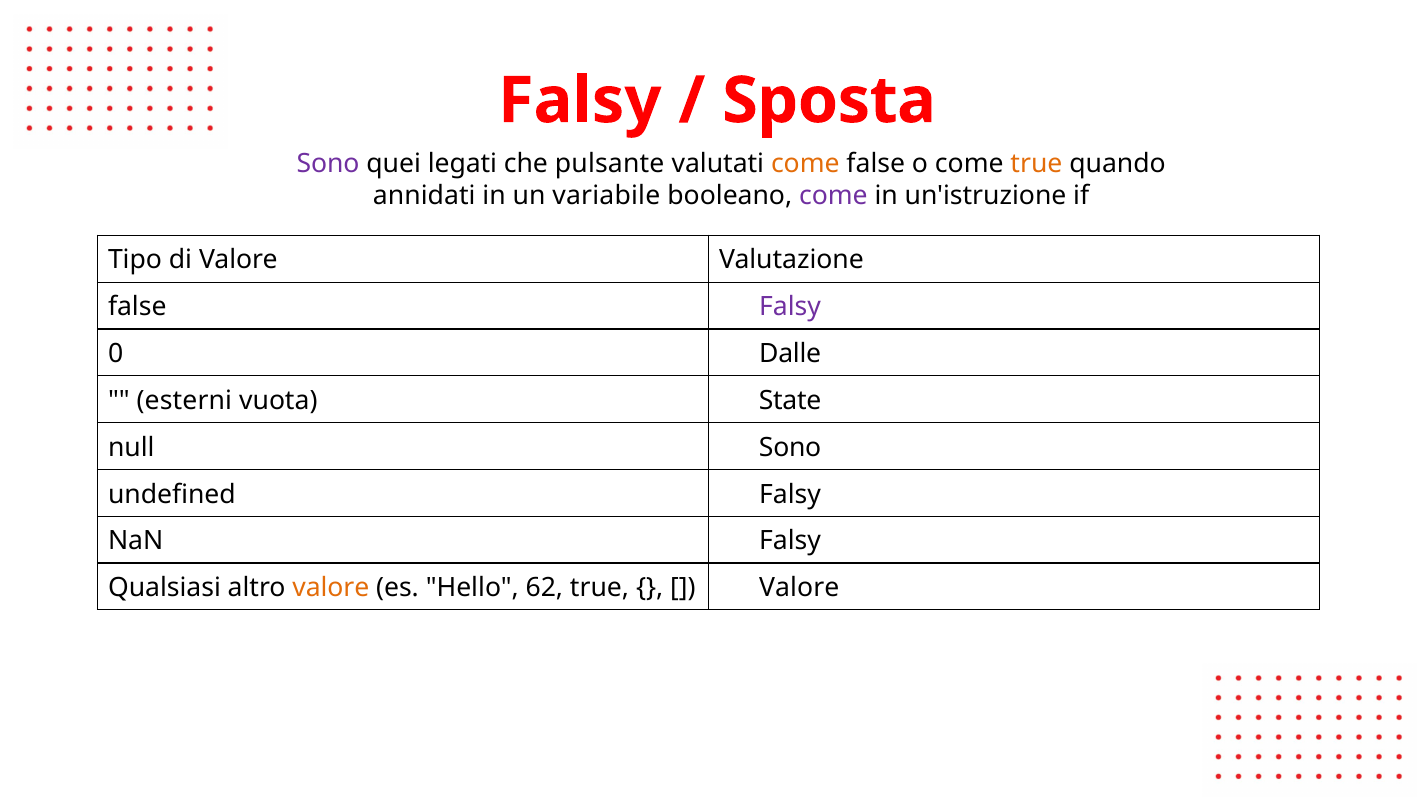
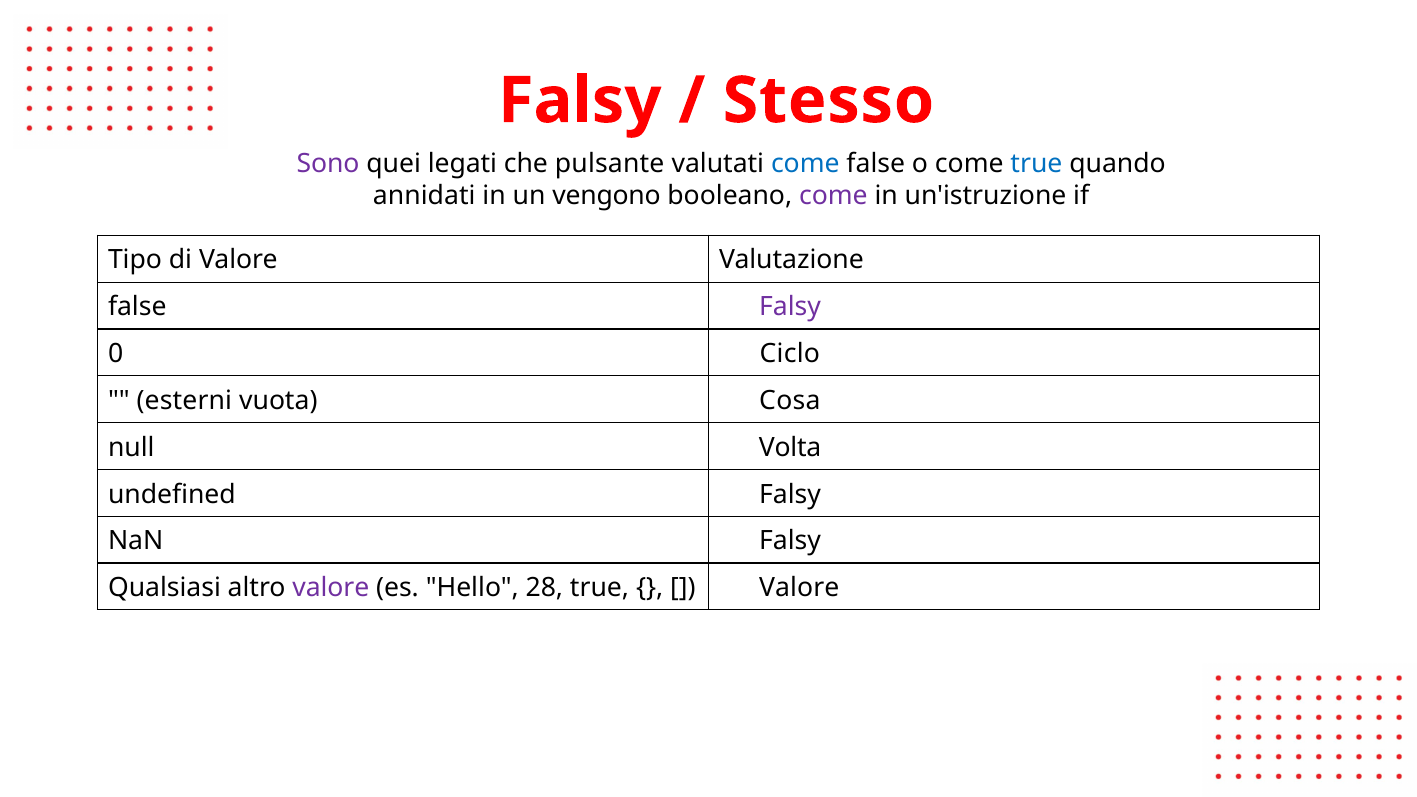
Sposta: Sposta -> Stesso (828, 101)
come colour: orange -> blue (805, 164)
true colour: orange -> blue (1036, 164)
variabile: variabile -> vengono (607, 196)
Dalle: Dalle -> Ciclo (790, 354)
State: State -> Cosa (790, 401)
Sono: Sono -> Volta (790, 447)
valore colour: orange -> purple (331, 588)
62: 62 -> 28 (544, 588)
